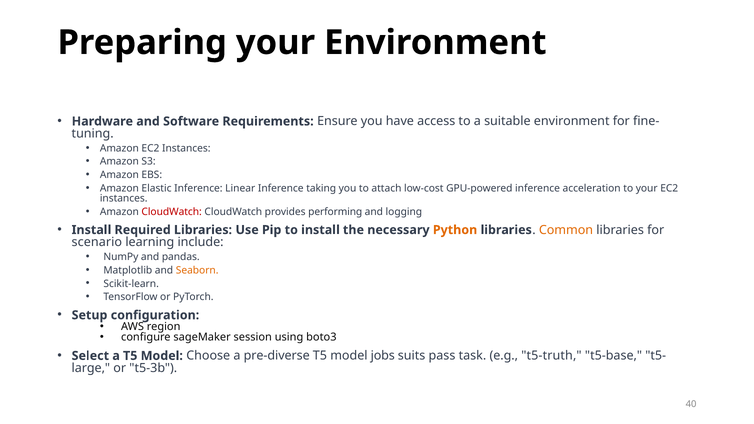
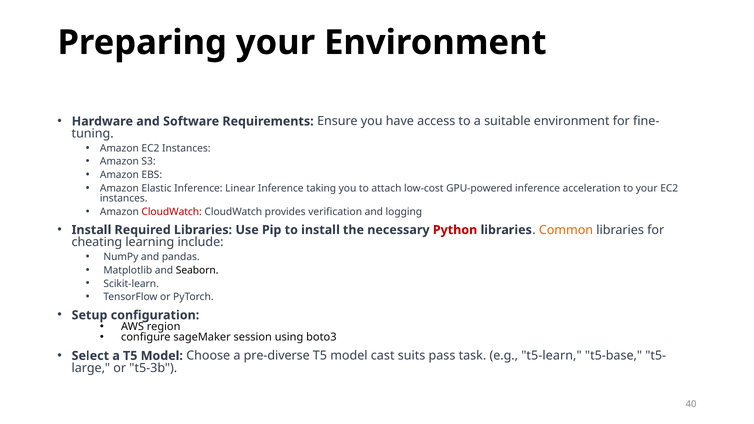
performing: performing -> verification (335, 212)
Python colour: orange -> red (455, 230)
scenario: scenario -> cheating (97, 242)
Seaborn colour: orange -> black (197, 270)
jobs: jobs -> cast (383, 356)
t5-truth: t5-truth -> t5-learn (551, 356)
